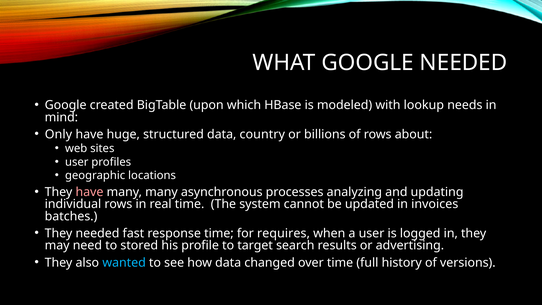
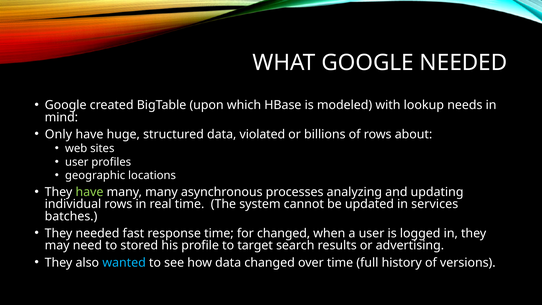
country: country -> violated (262, 134)
have colour: pink -> light green (89, 192)
invoices: invoices -> services (435, 204)
for requires: requires -> changed (284, 233)
